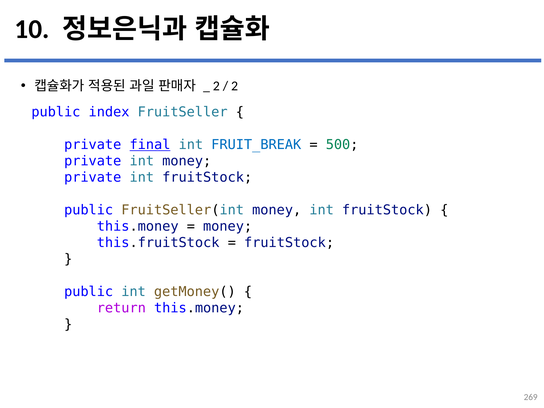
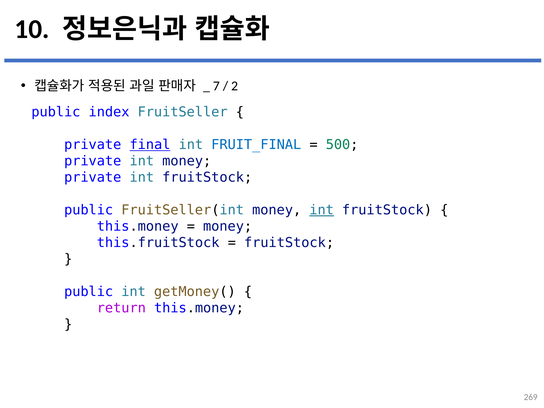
2: 2 -> 7 (216, 86)
FRUIT_BREAK: FRUIT_BREAK -> FRUIT_FINAL (256, 145)
int underline: none -> present (322, 210)
